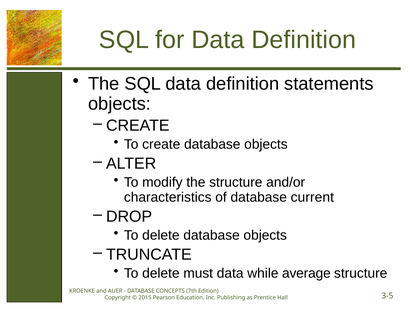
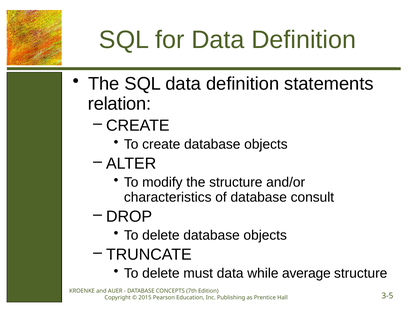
objects: objects -> relation (120, 103)
current: current -> consult (312, 197)
